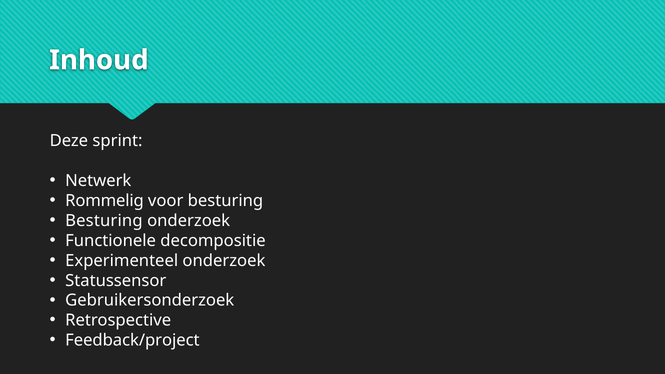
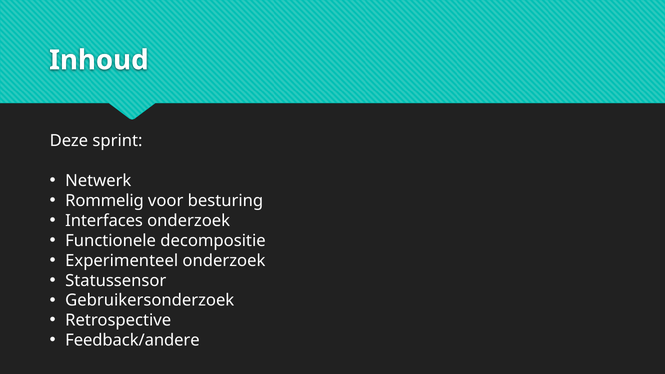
Besturing: Besturing -> Interfaces (104, 221)
Feedback/project: Feedback/project -> Feedback/andere (132, 340)
